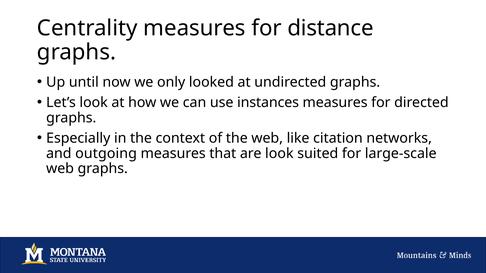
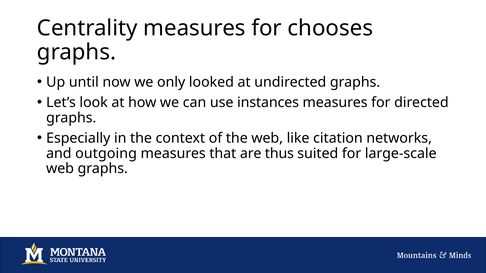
distance: distance -> chooses (330, 28)
are look: look -> thus (279, 154)
